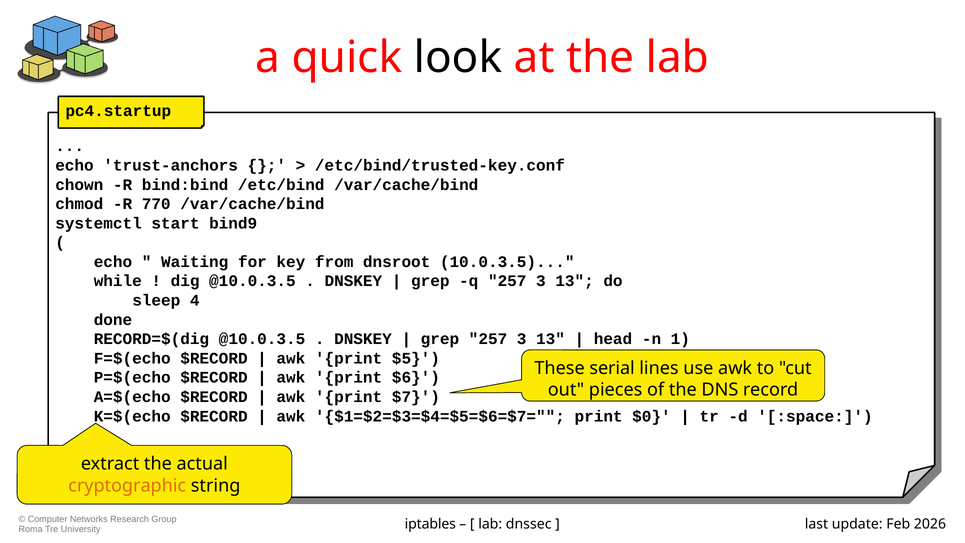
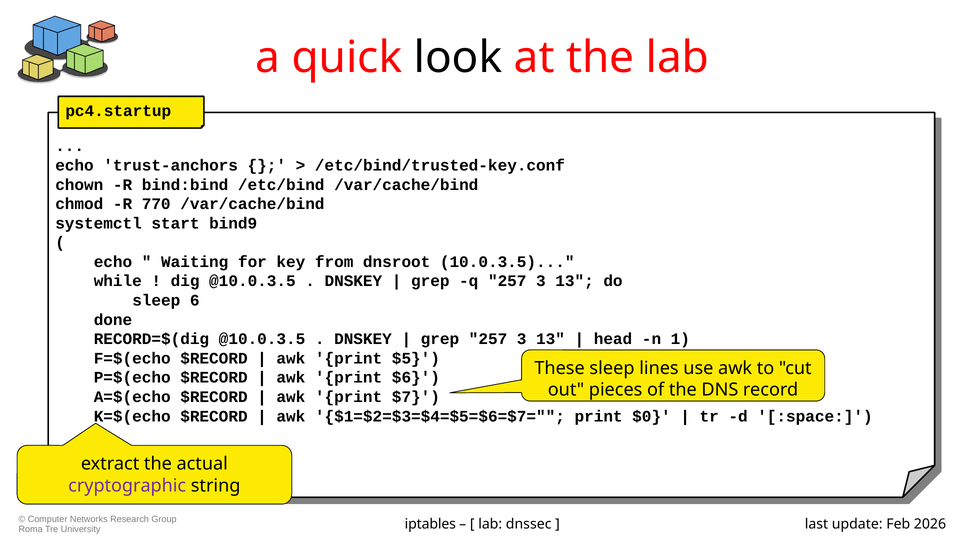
4: 4 -> 6 (195, 300)
These serial: serial -> sleep (612, 368)
cryptographic colour: orange -> purple (127, 485)
